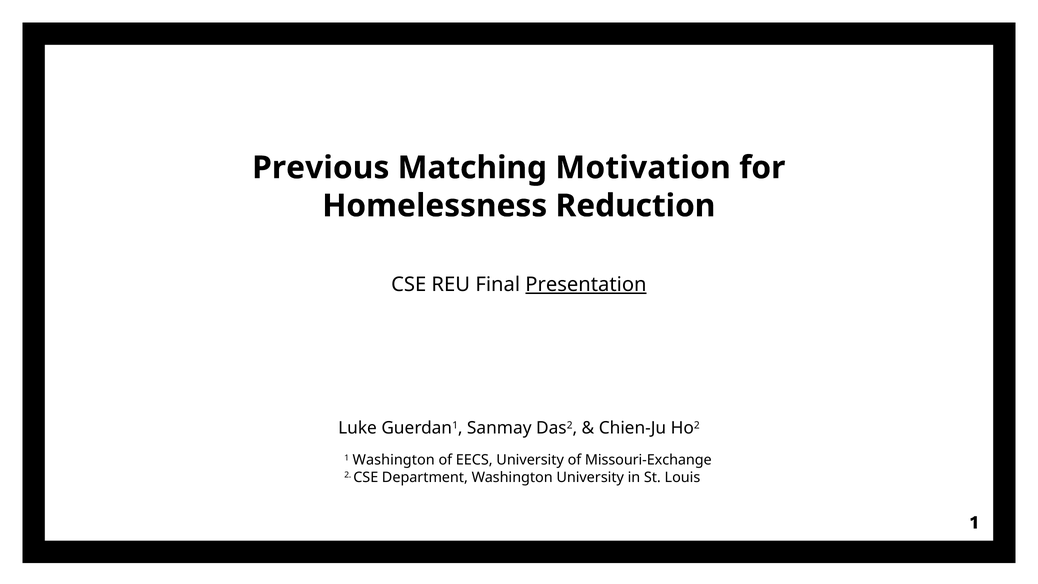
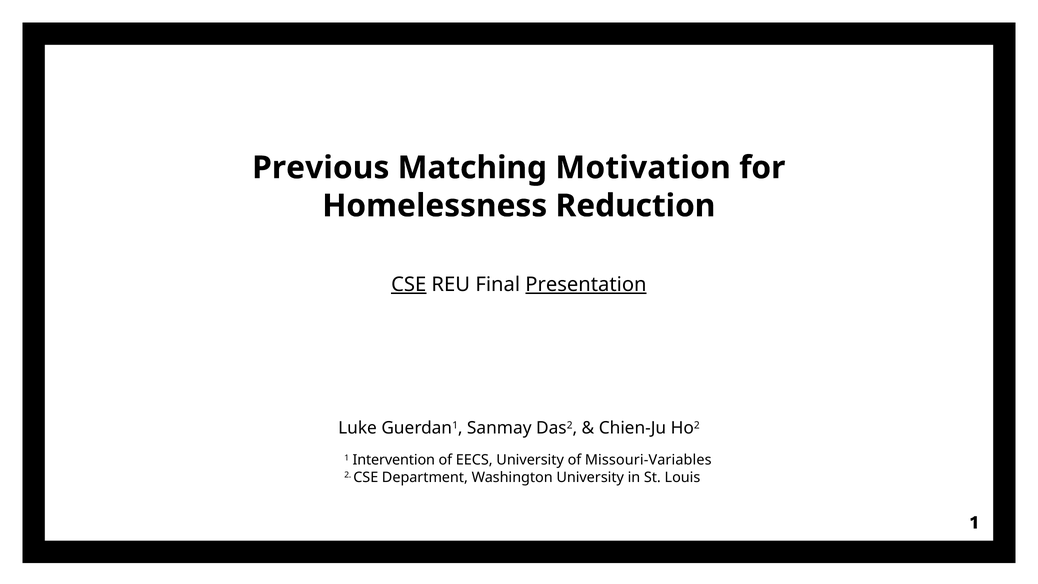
CSE underline: none -> present (409, 285)
1 Washington: Washington -> Intervention (394, 460)
Missouri-Exchange: Missouri-Exchange -> Missouri-Variables (648, 460)
